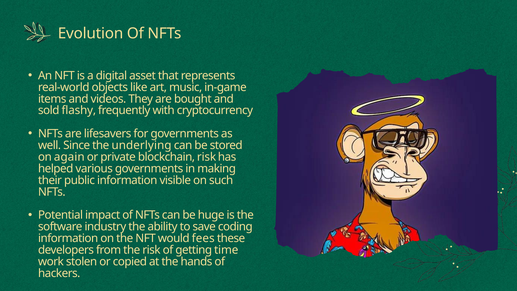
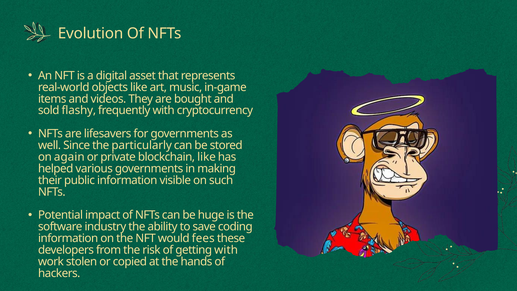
underlying: underlying -> particularly (142, 145)
blockchain risk: risk -> like (206, 157)
getting time: time -> with (226, 250)
